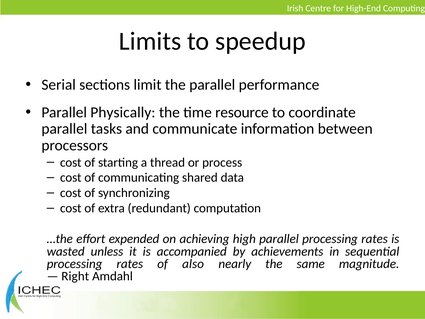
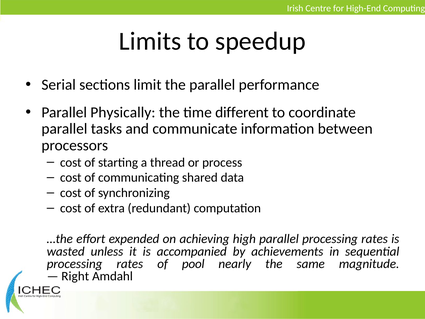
resource: resource -> different (242, 112)
also: also -> pool (193, 264)
